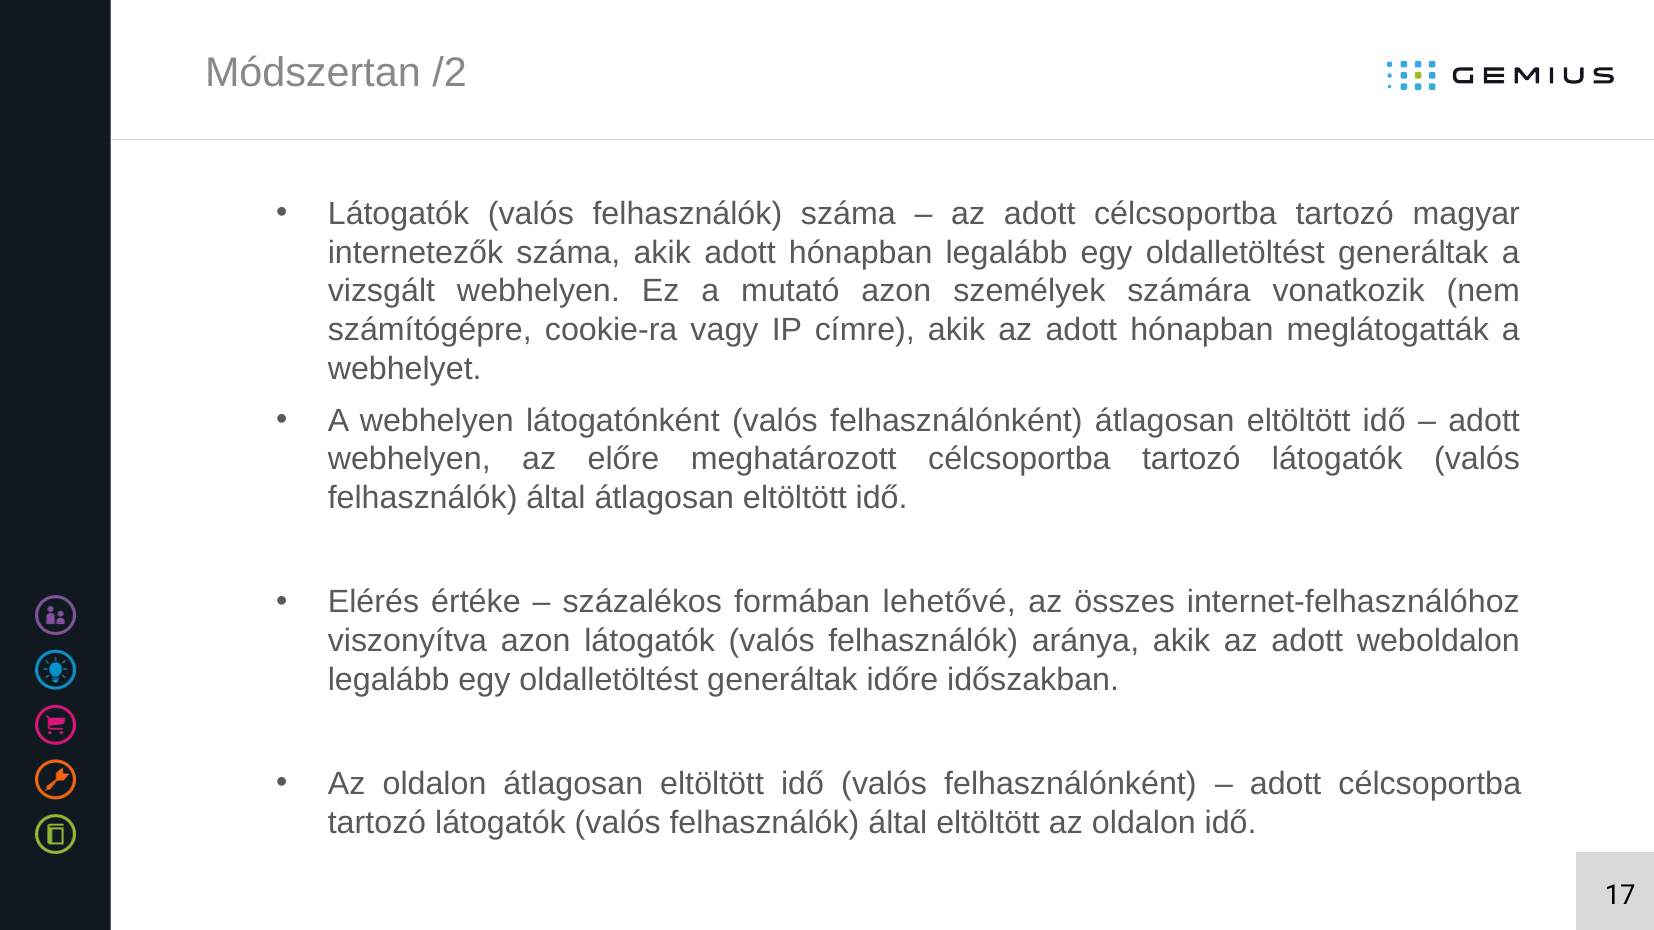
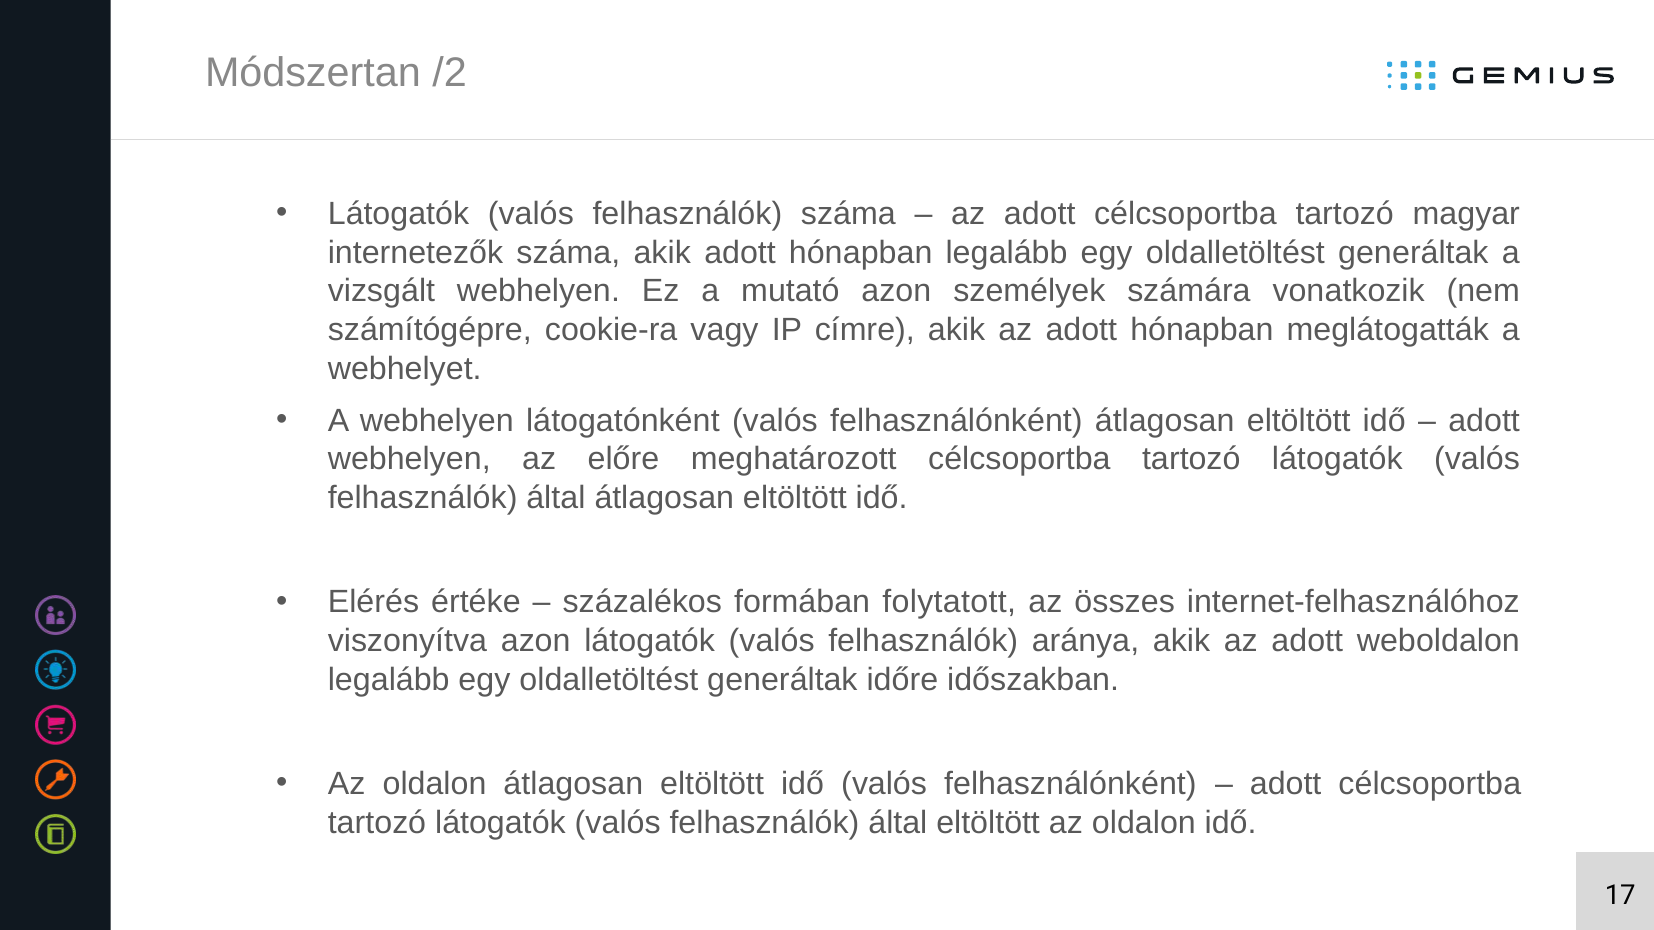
lehetővé: lehetővé -> folytatott (949, 603)
